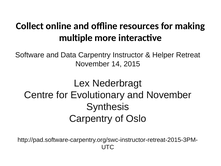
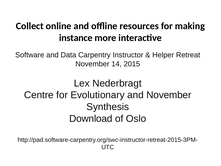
multiple: multiple -> instance (76, 38)
Carpentry: Carpentry -> Download (91, 119)
